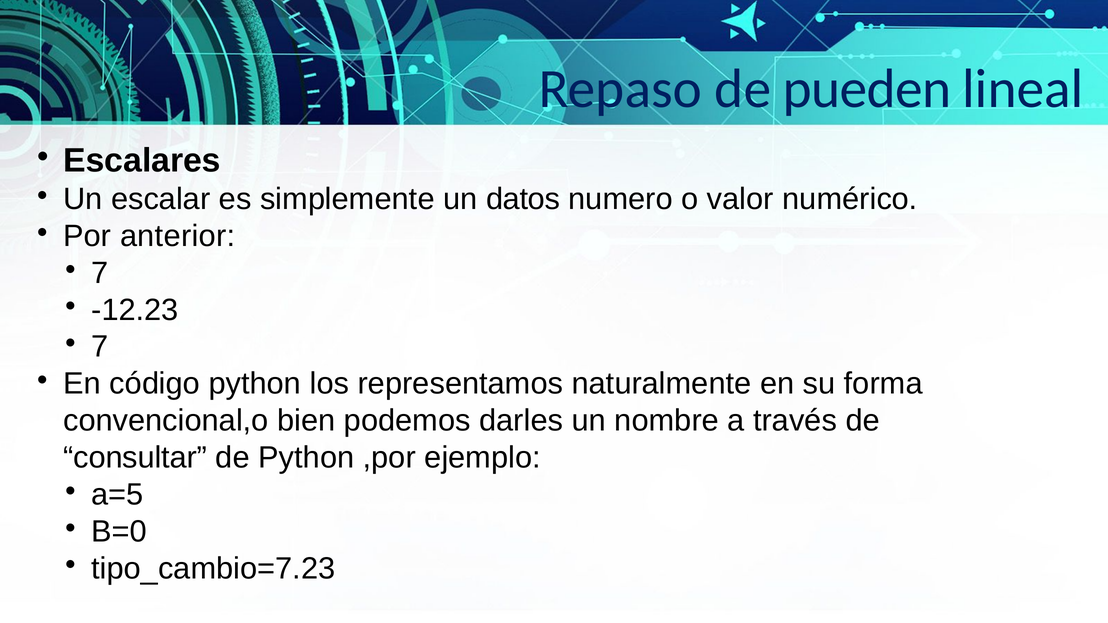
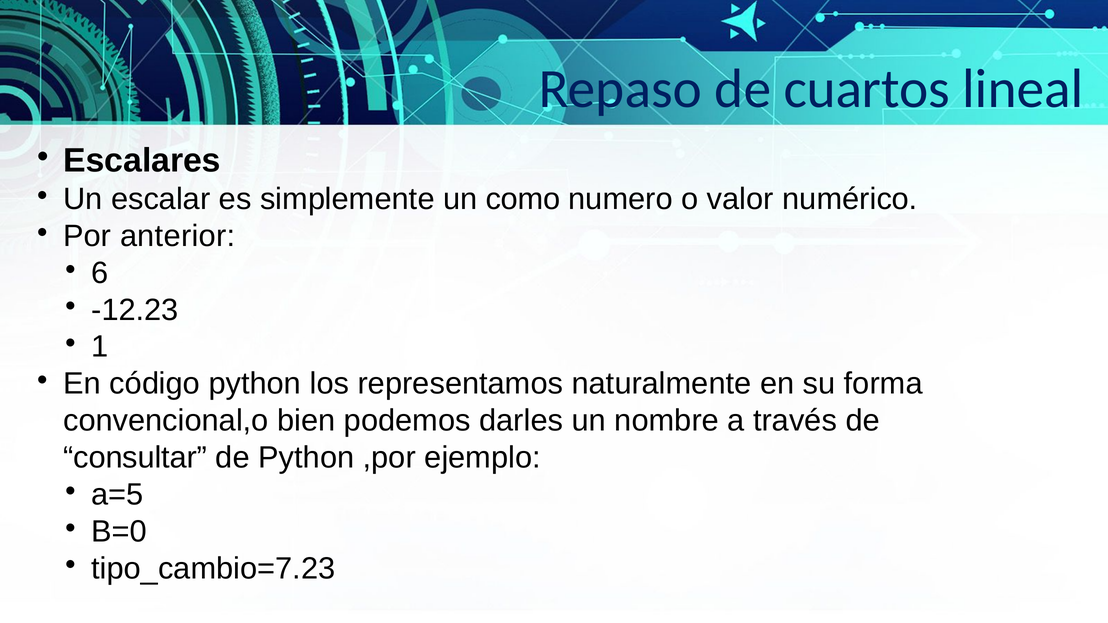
pueden: pueden -> cuartos (867, 89)
datos: datos -> como (523, 199)
7: 7 -> 6 (100, 273)
7: 7 -> 1 (100, 347)
